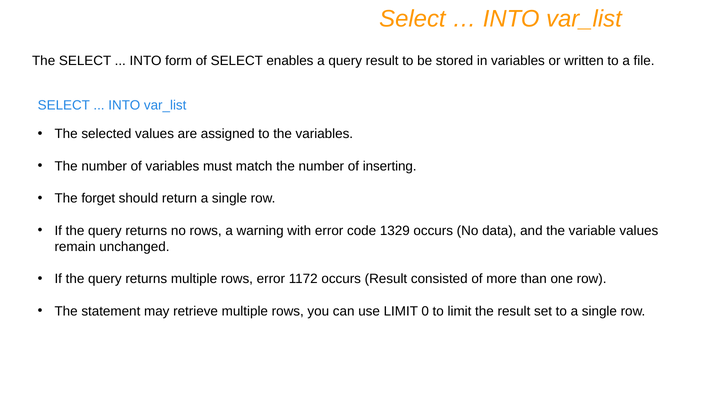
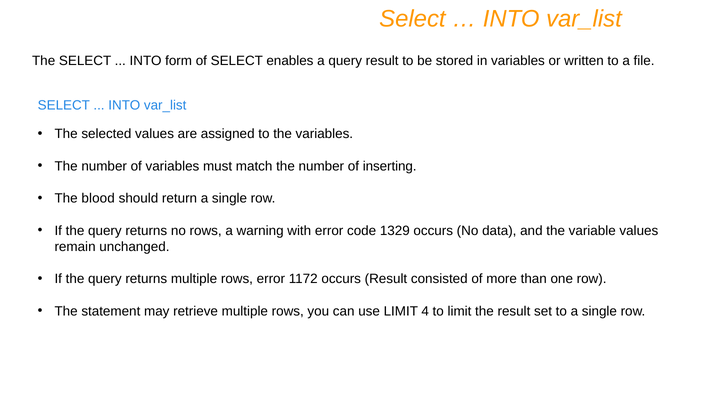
forget: forget -> blood (98, 199)
0: 0 -> 4 (425, 312)
